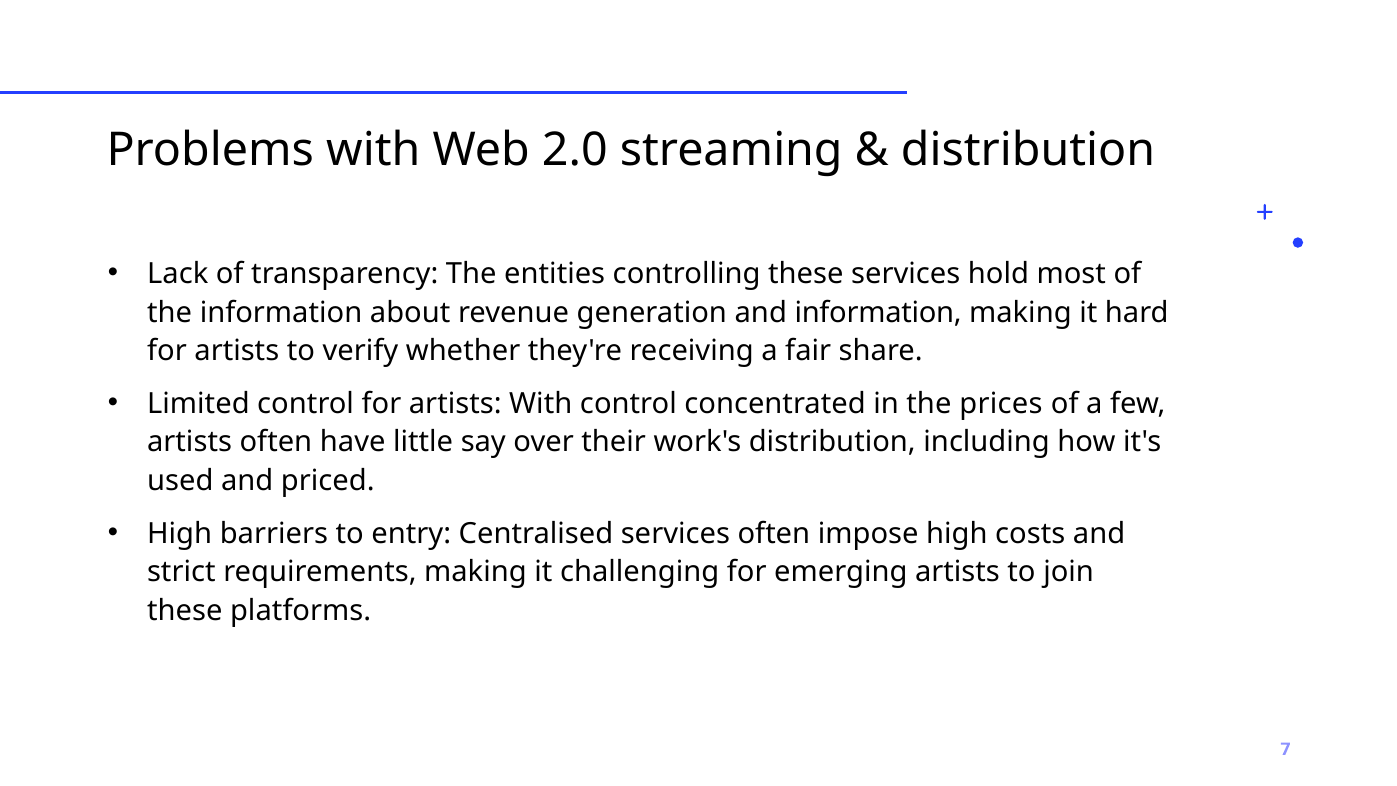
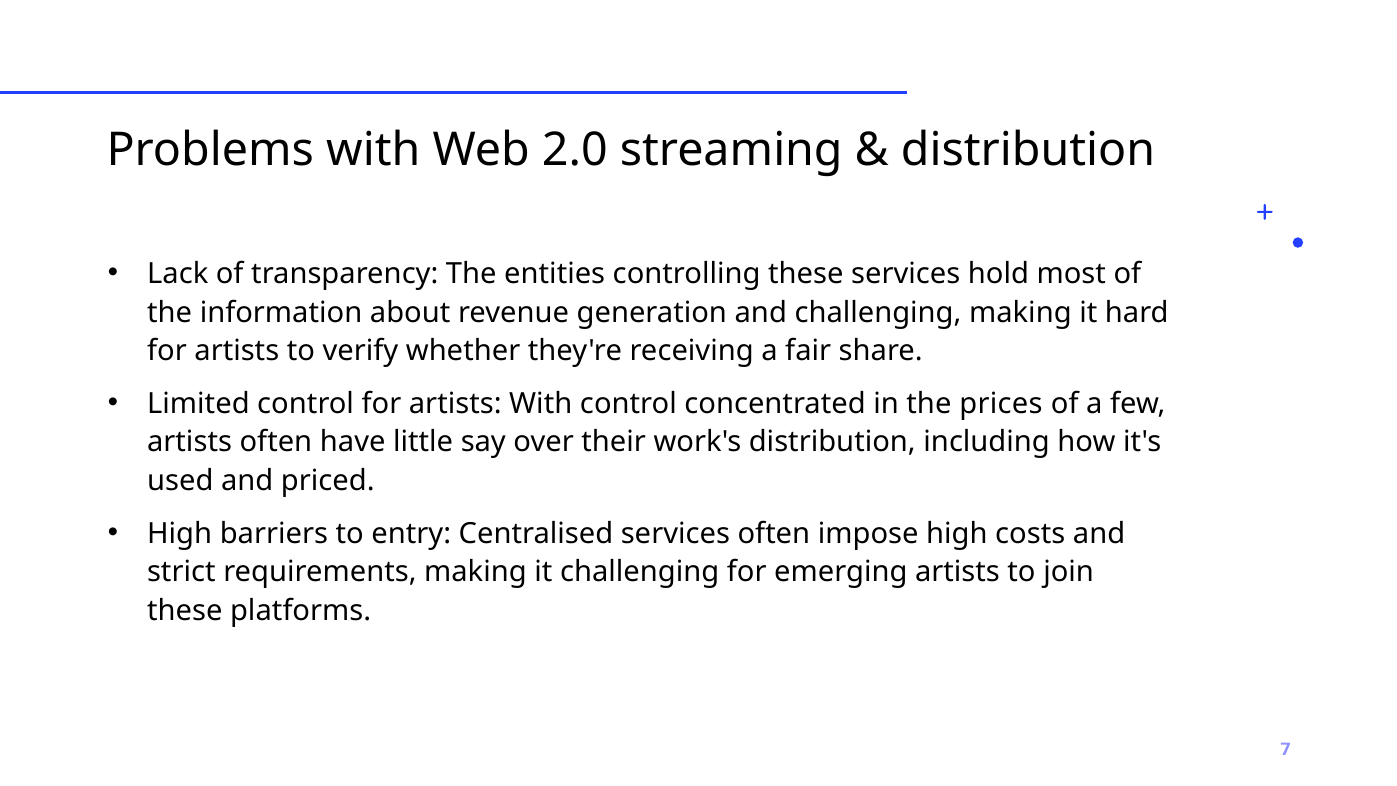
and information: information -> challenging (878, 312)
